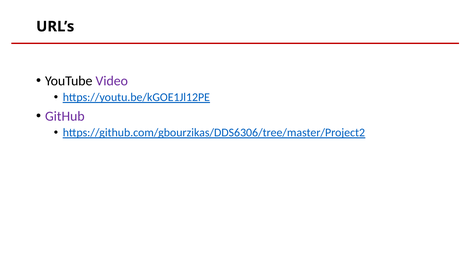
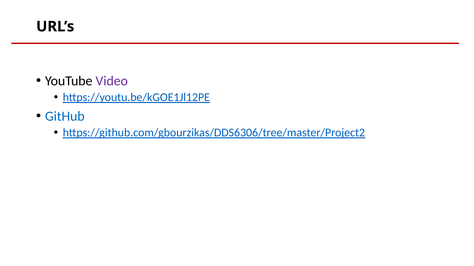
GitHub colour: purple -> blue (65, 116)
